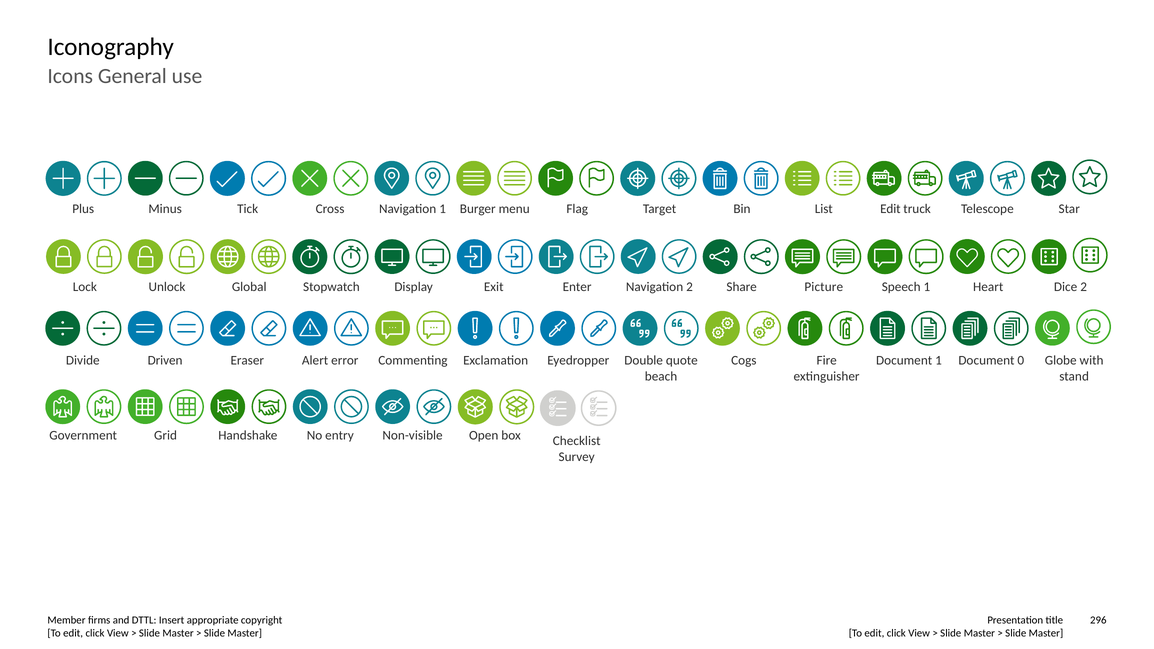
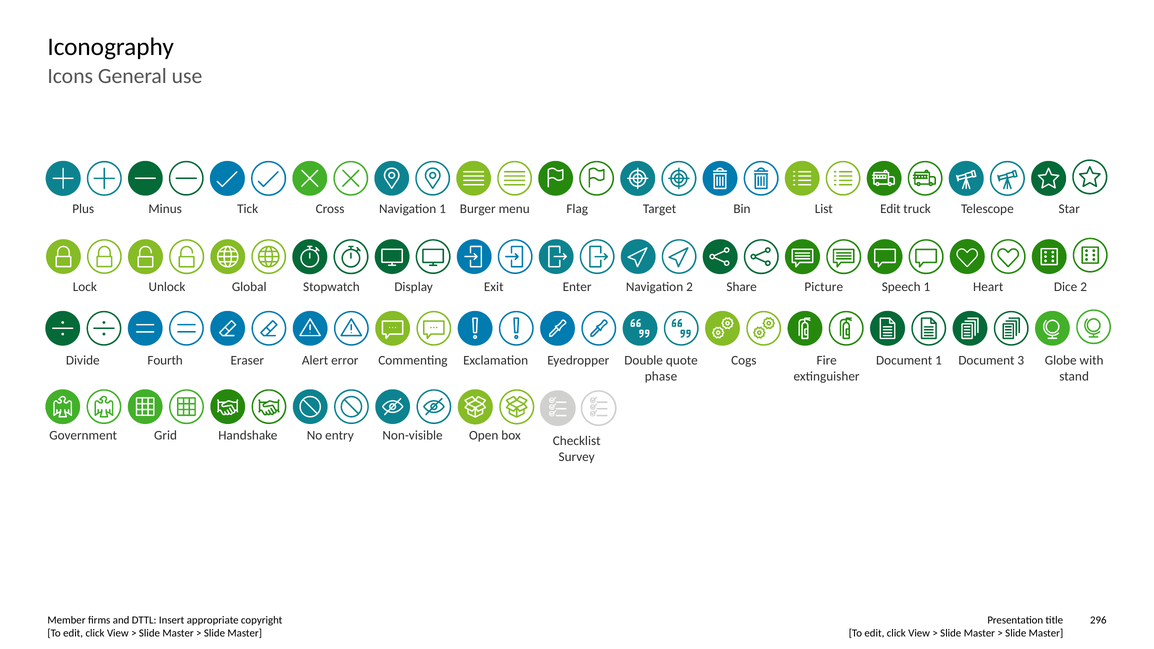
Driven: Driven -> Fourth (165, 361)
0: 0 -> 3 (1021, 361)
beach: beach -> phase (661, 376)
